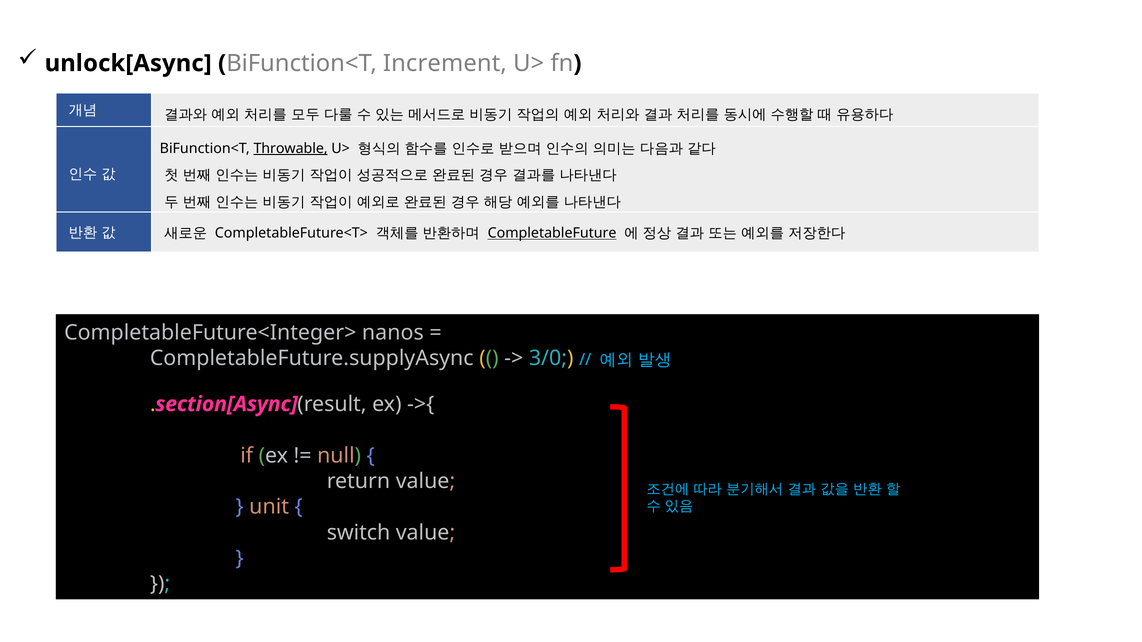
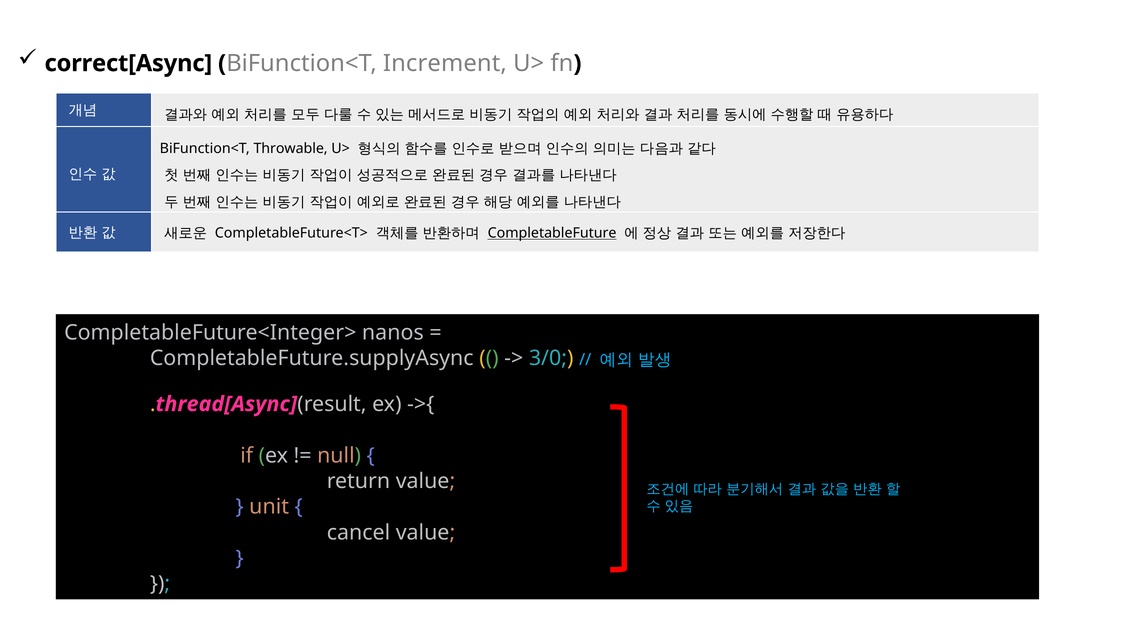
unlock[Async: unlock[Async -> correct[Async (128, 63)
Throwable underline: present -> none (291, 148)
section[Async: section[Async -> thread[Async (226, 404)
switch: switch -> cancel (358, 533)
